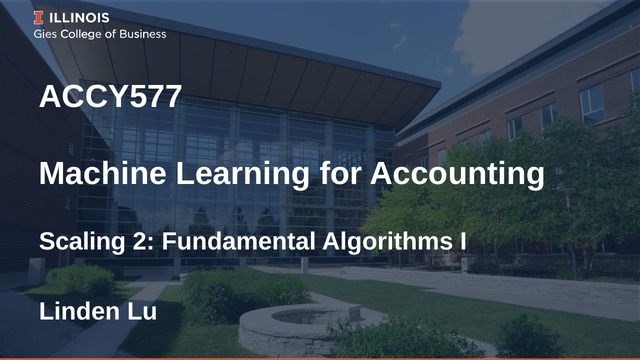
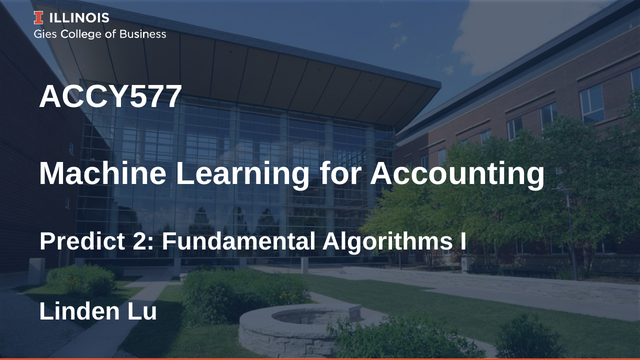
Scaling: Scaling -> Predict (82, 242)
